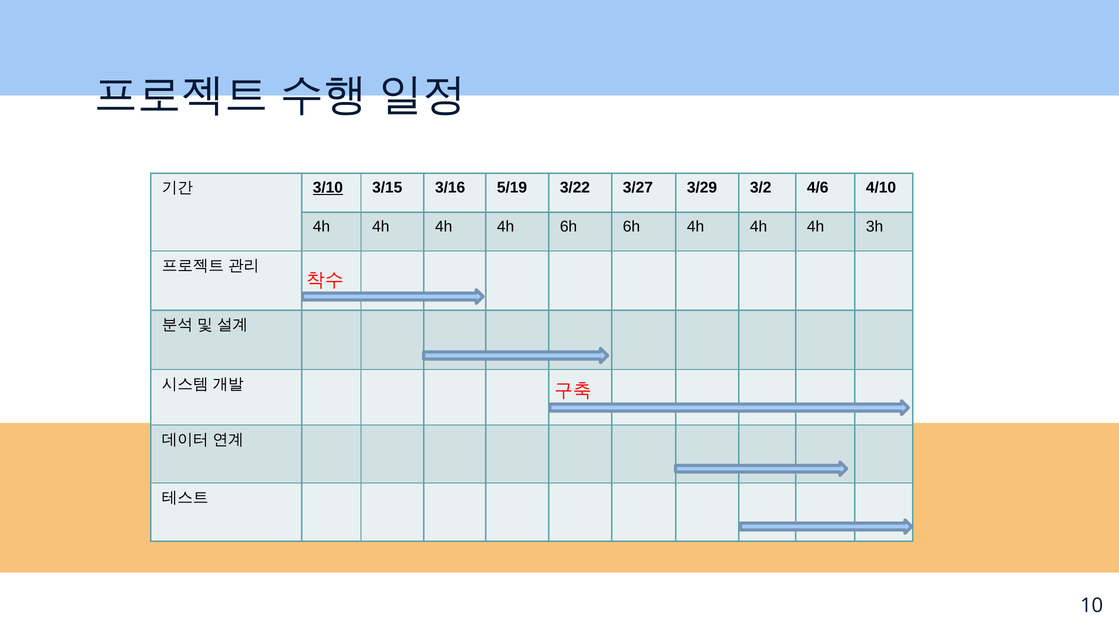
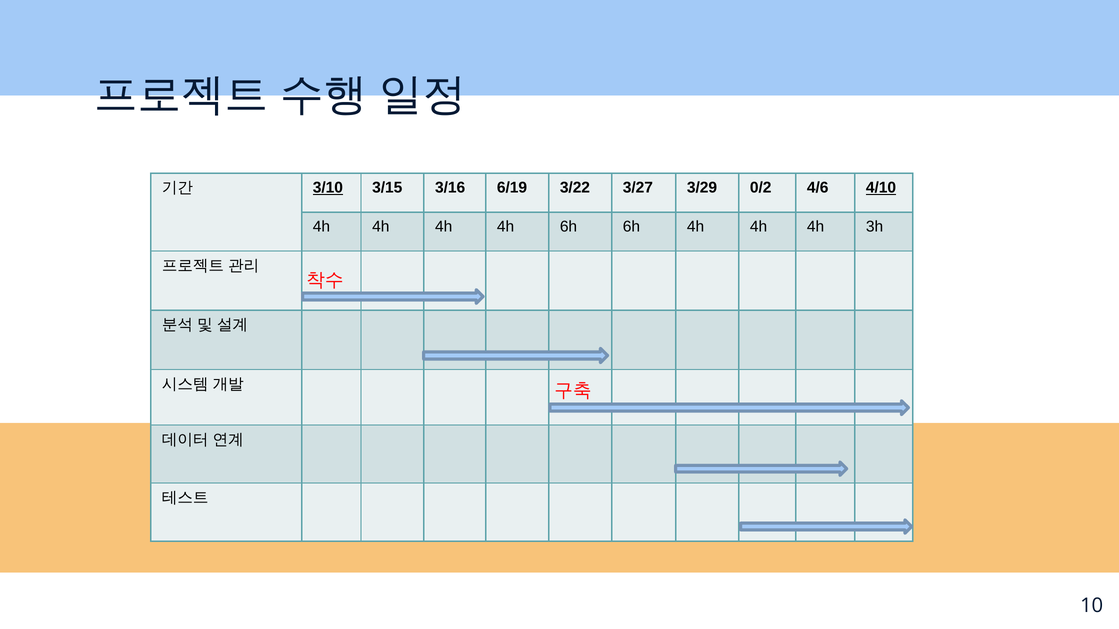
5/19: 5/19 -> 6/19 (512, 188)
3/2: 3/2 -> 0/2 (761, 188)
4/10 underline: none -> present (881, 188)
